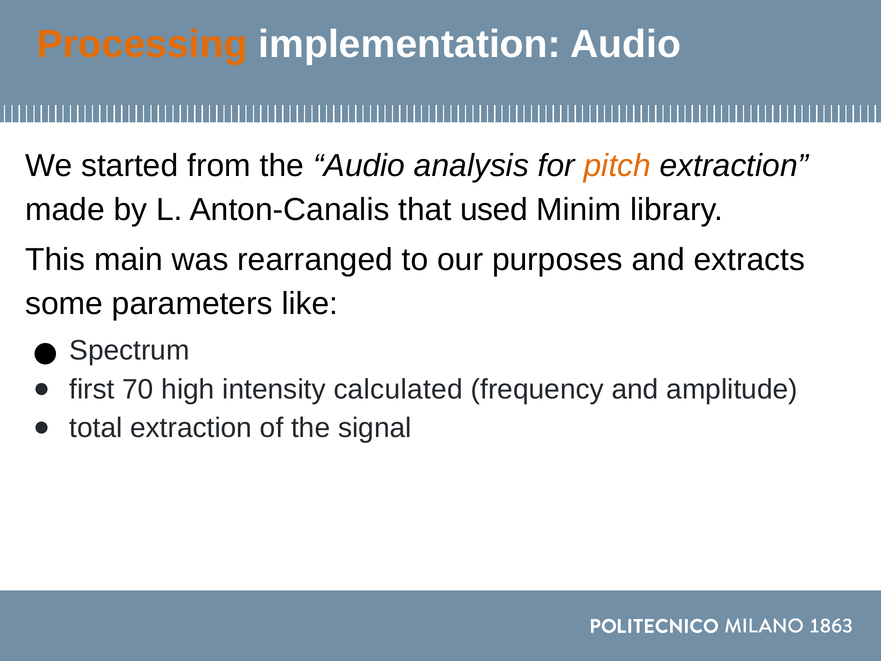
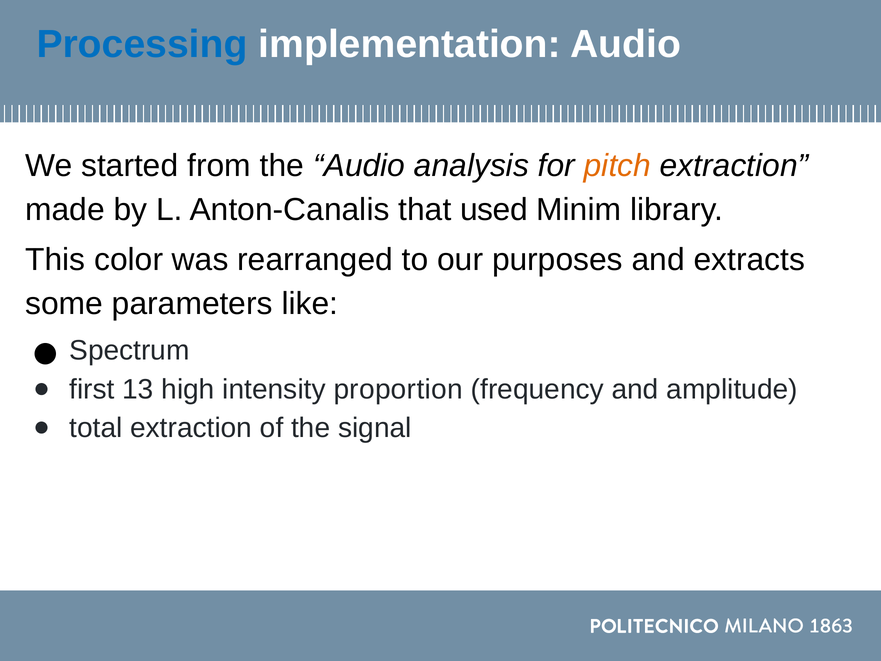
Processing colour: orange -> blue (142, 44)
main: main -> color (129, 260)
70: 70 -> 13 (138, 389)
calculated: calculated -> proportion (398, 389)
